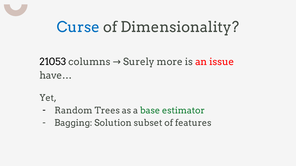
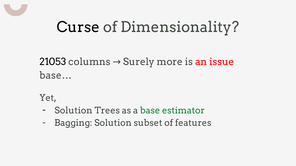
Curse colour: blue -> black (78, 27)
have…: have… -> base… (56, 76)
Random: Random -> Solution (73, 111)
